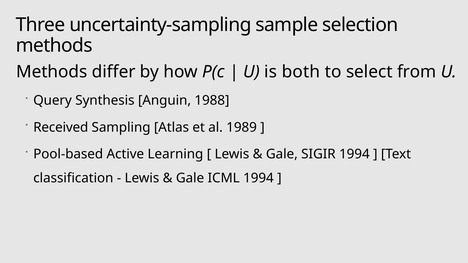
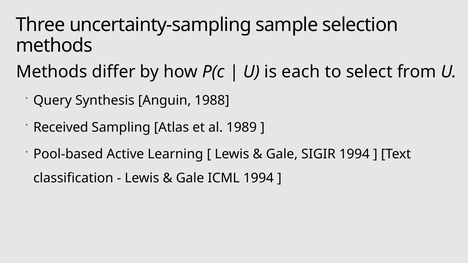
both: both -> each (301, 72)
